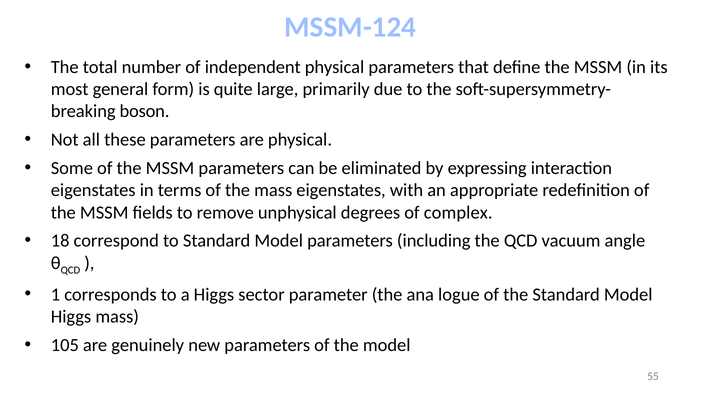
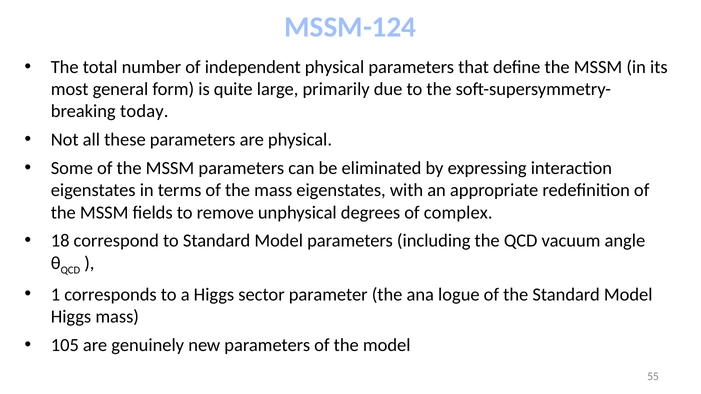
boson: boson -> today (144, 111)
